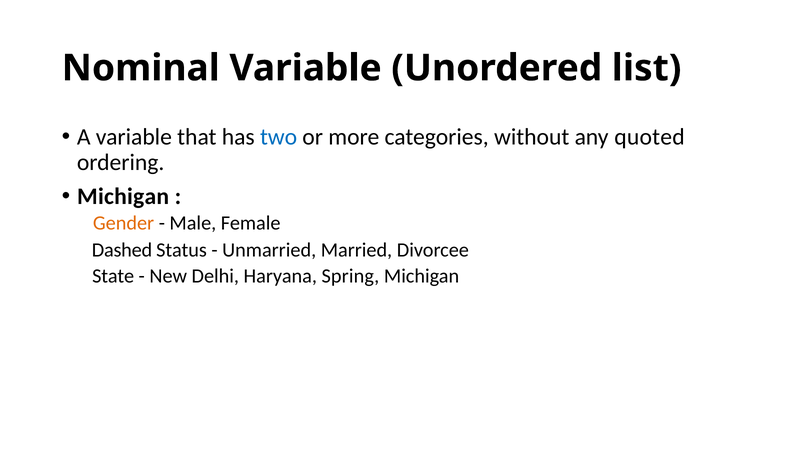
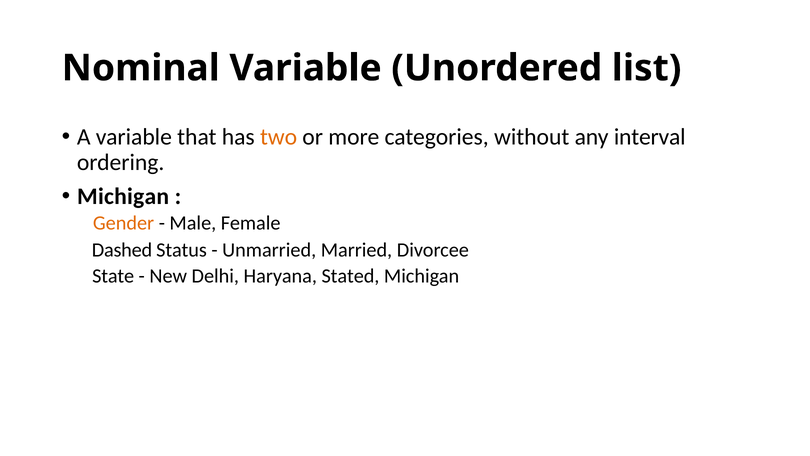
two colour: blue -> orange (279, 137)
quoted: quoted -> interval (650, 137)
Spring: Spring -> Stated (350, 276)
